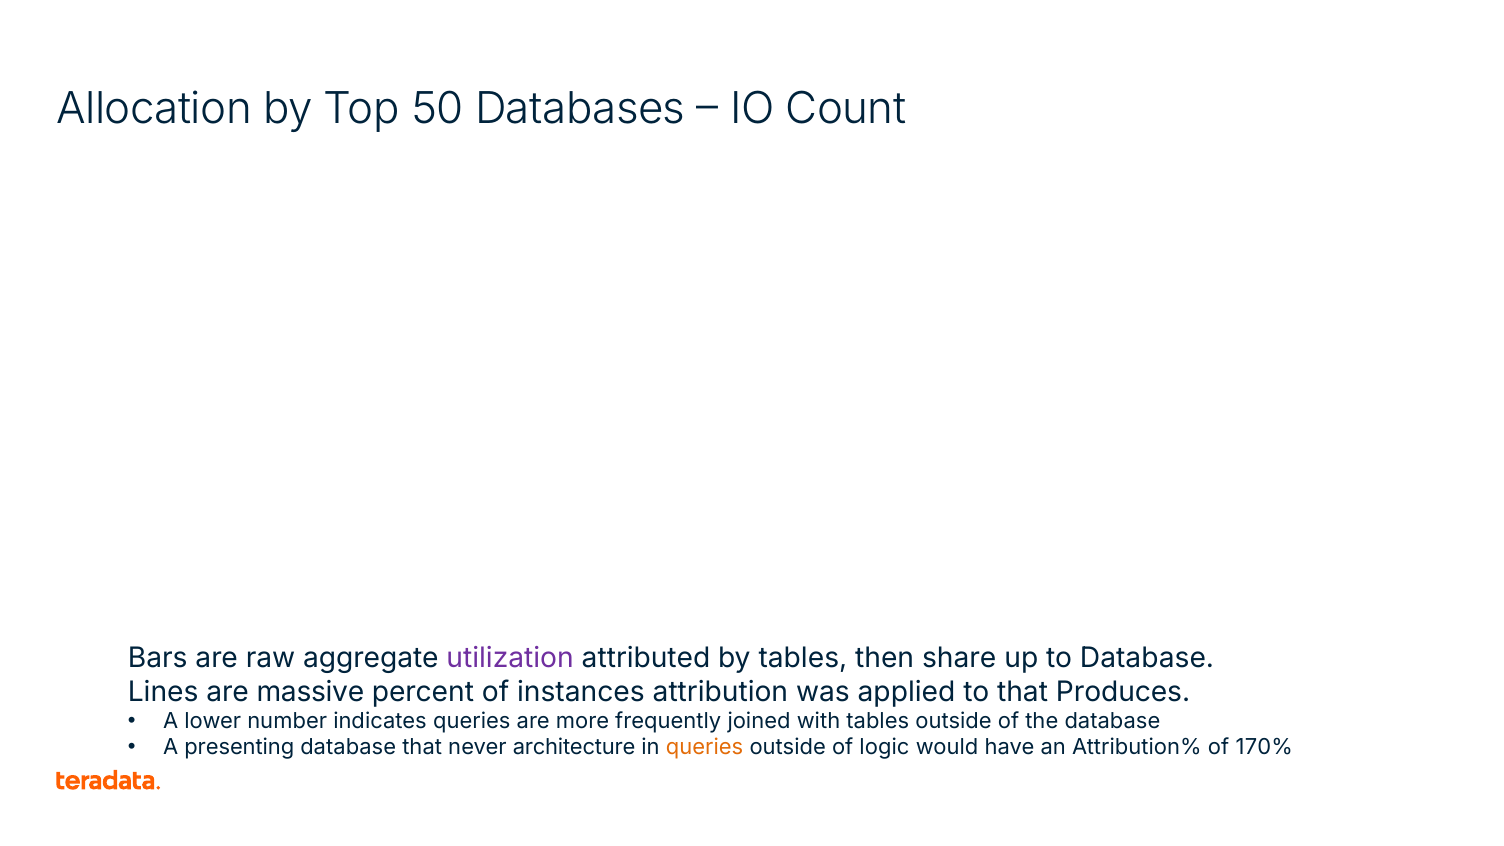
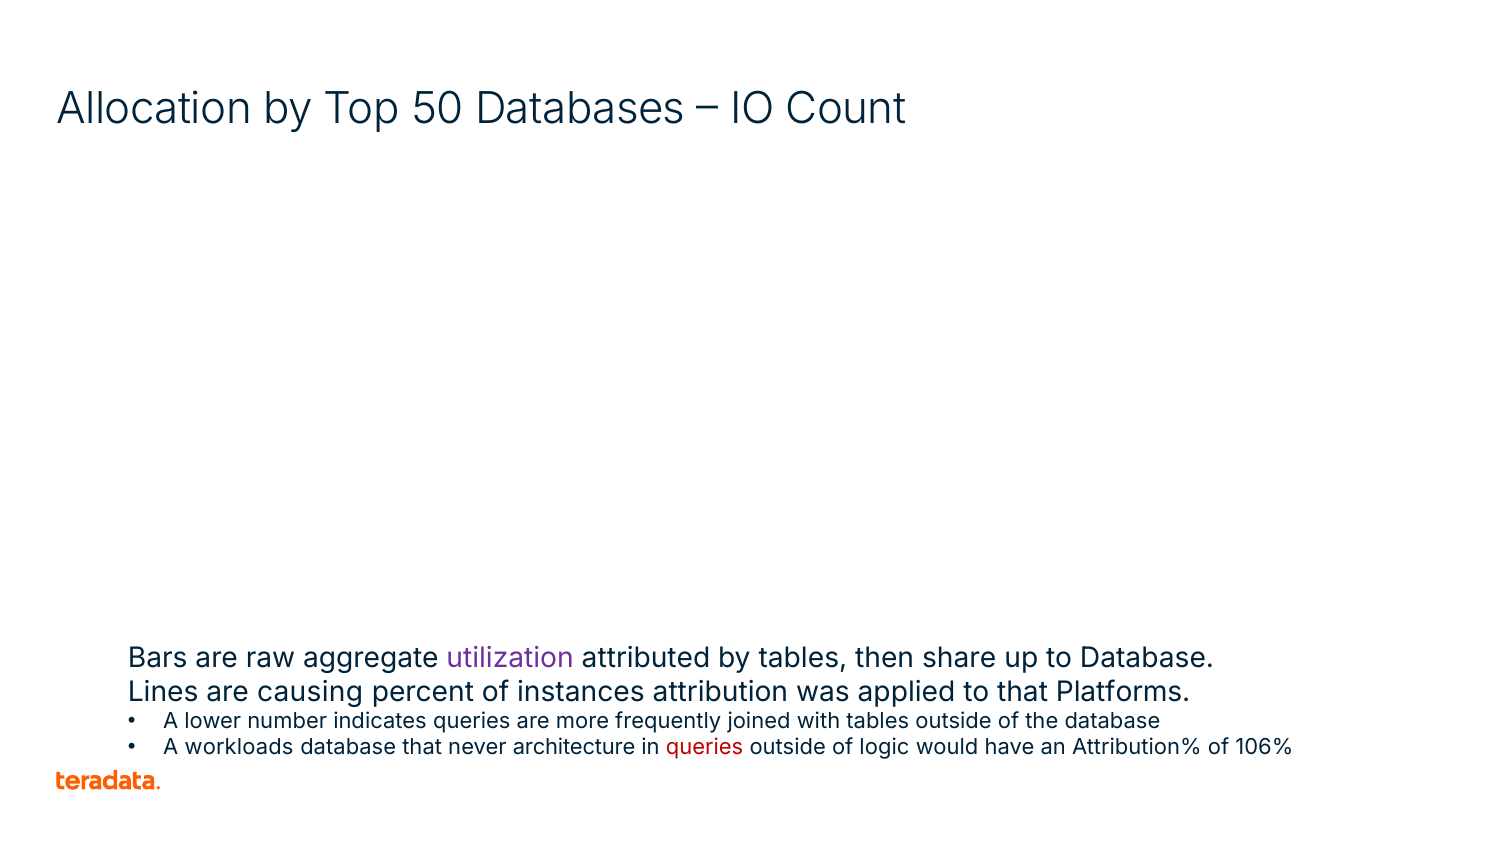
massive: massive -> causing (310, 692)
Produces: Produces -> Platforms (1123, 692)
presenting: presenting -> workloads (239, 748)
queries colour: orange -> red (705, 748)
170%: 170% -> 106% (1264, 748)
